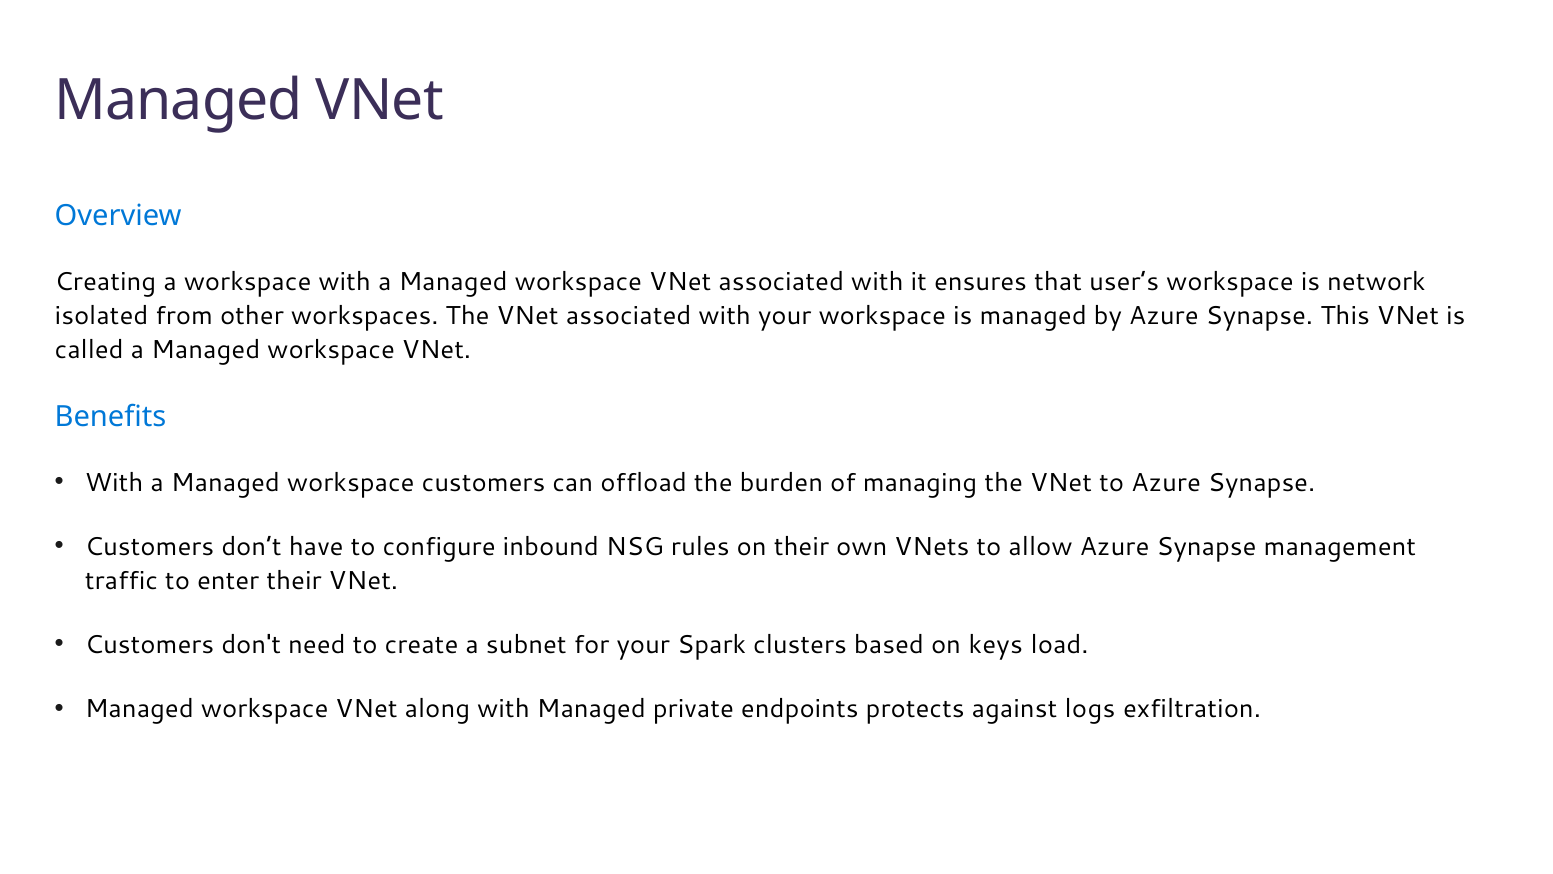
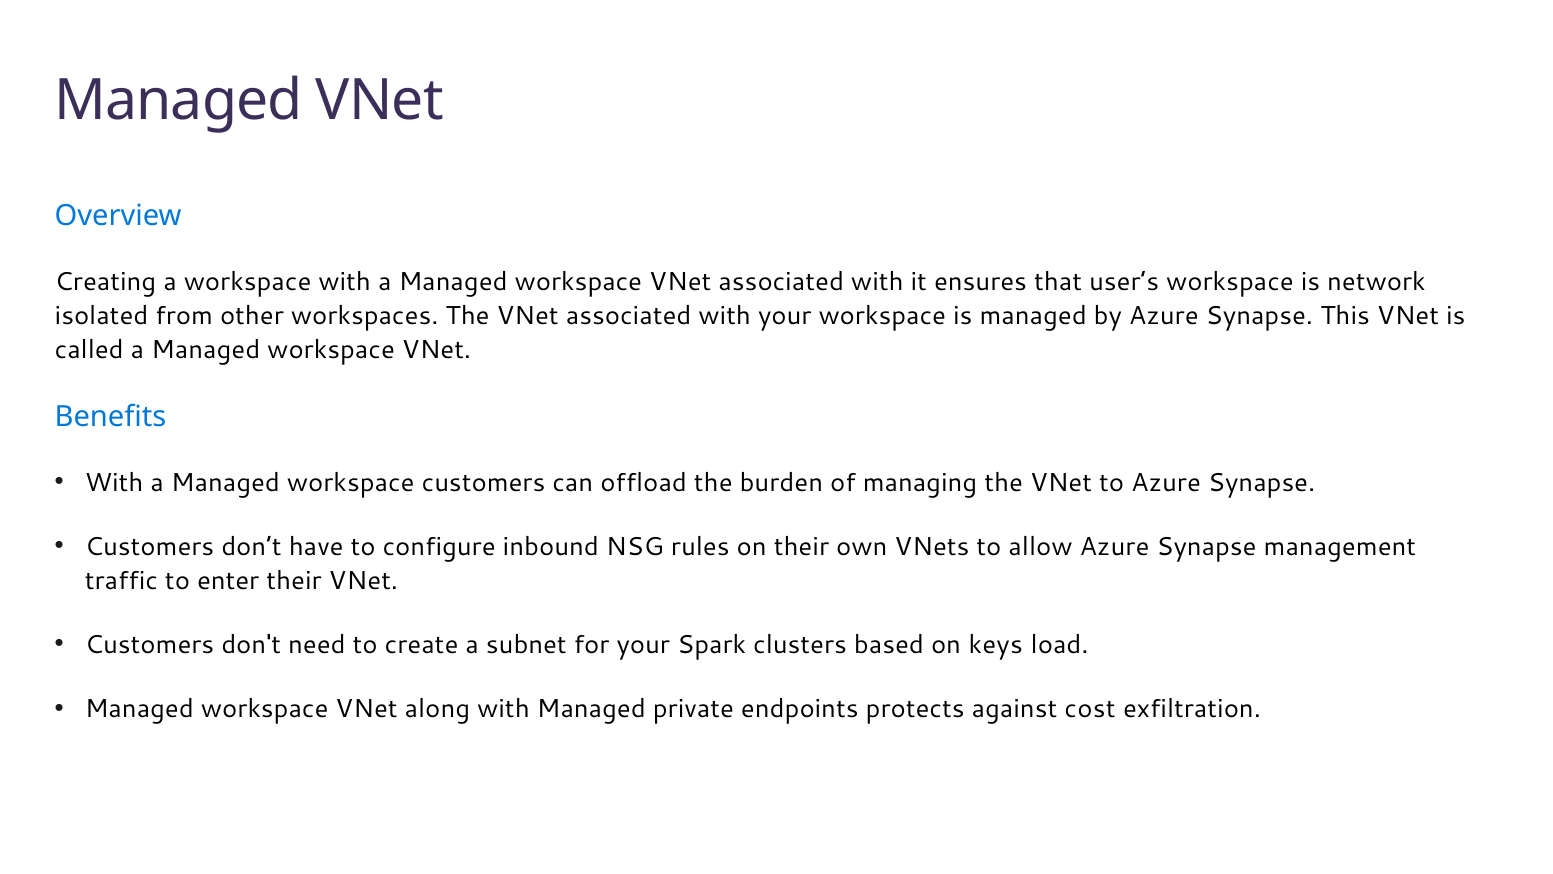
logs: logs -> cost (1090, 709)
